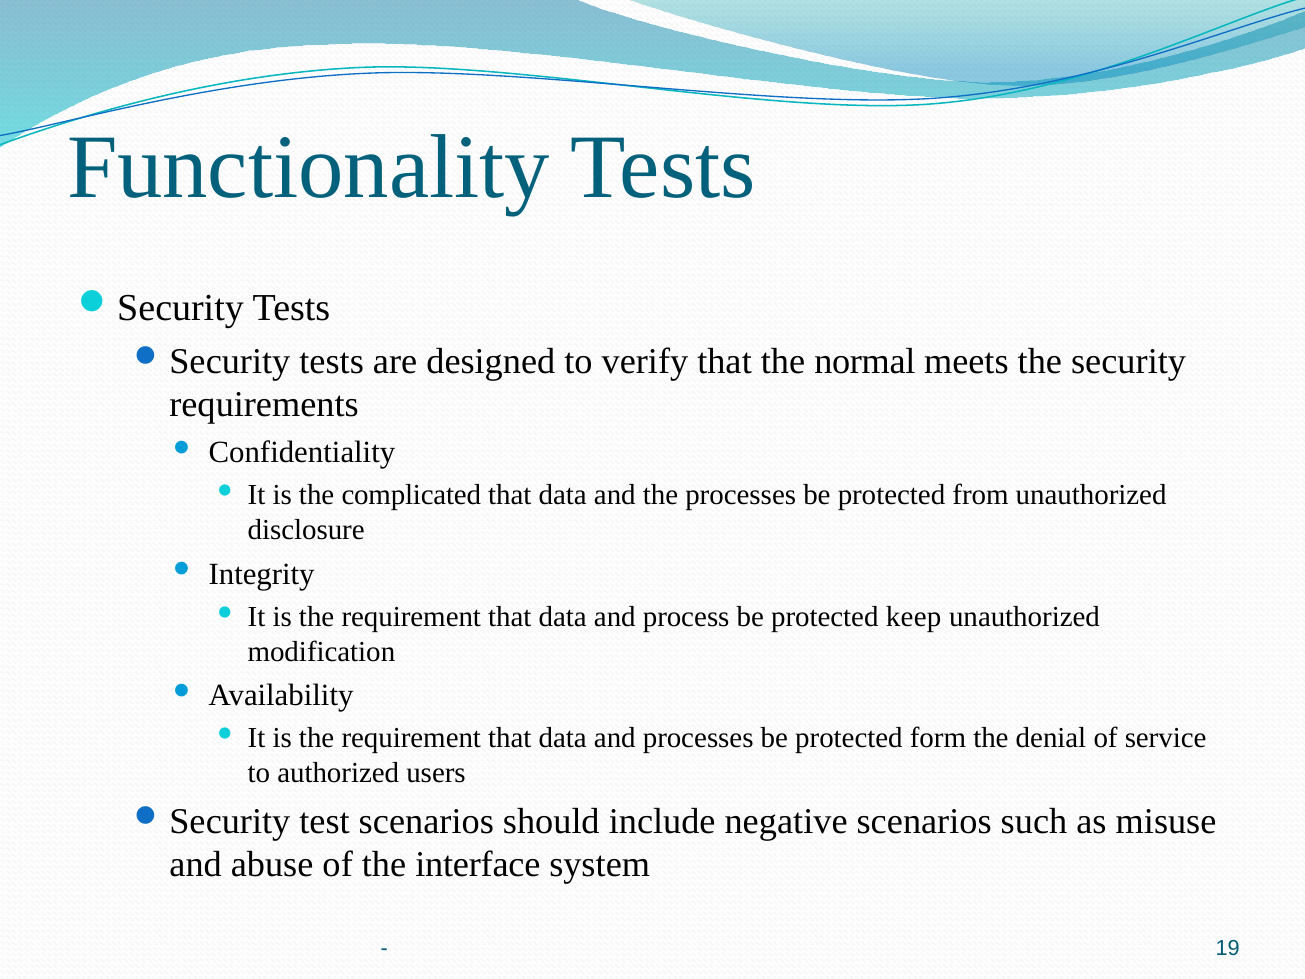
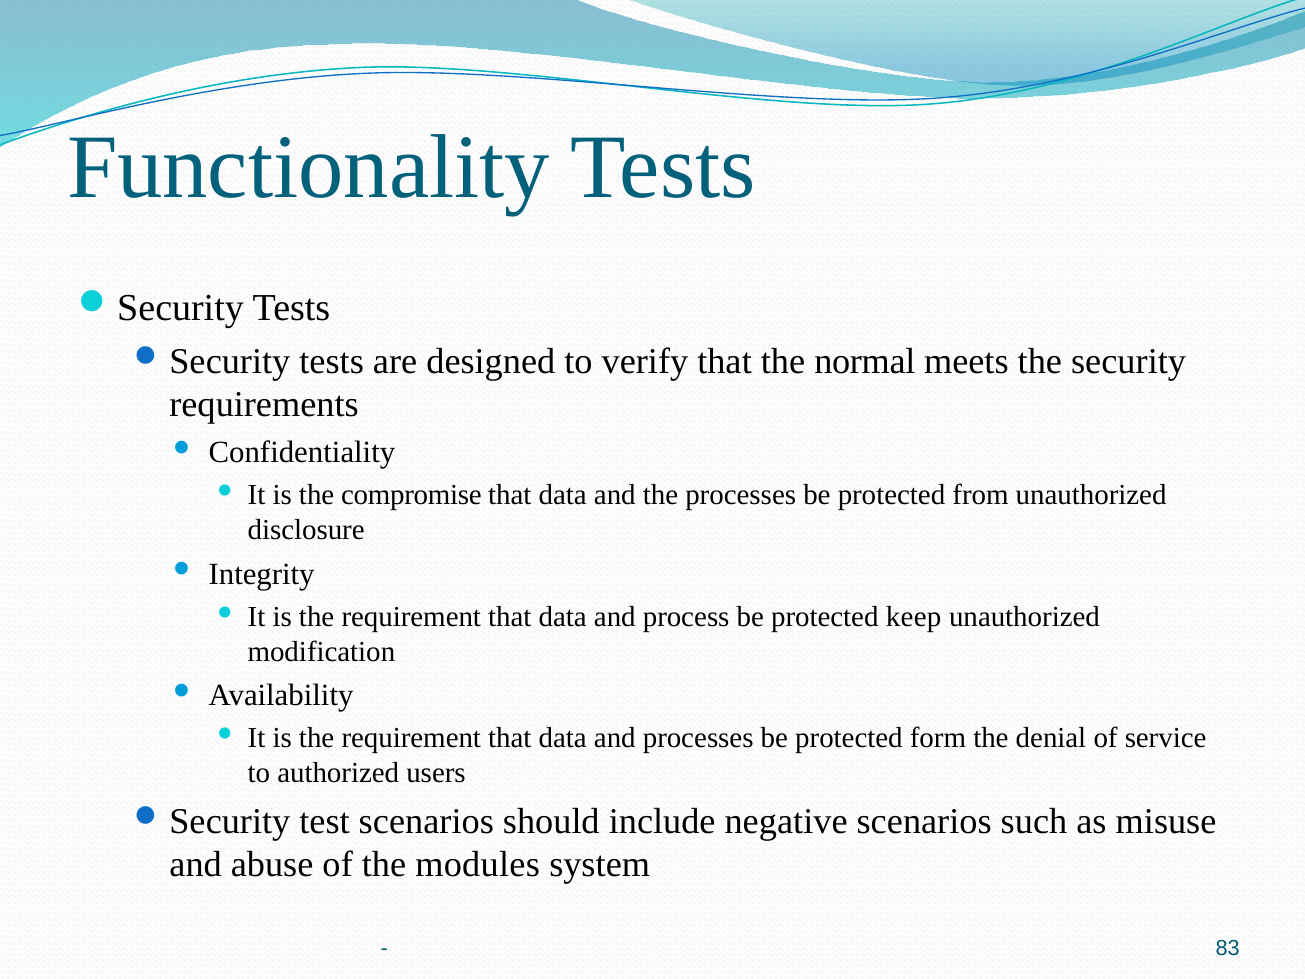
complicated: complicated -> compromise (411, 495)
interface: interface -> modules (478, 865)
19: 19 -> 83 (1228, 948)
